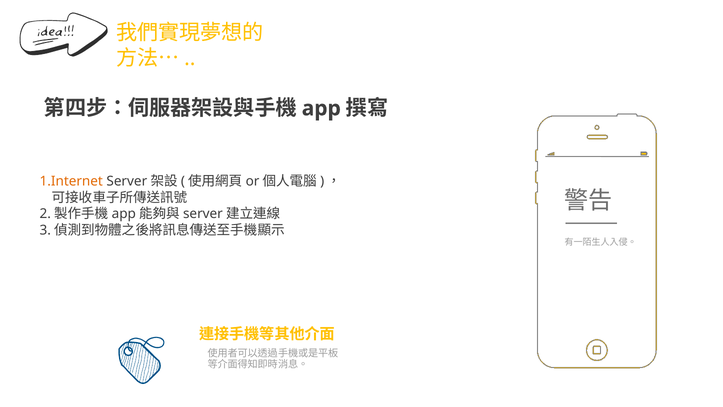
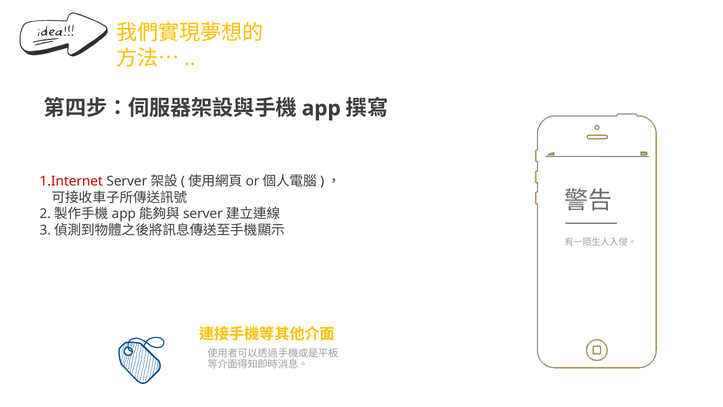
1.Internet colour: orange -> red (71, 181)
